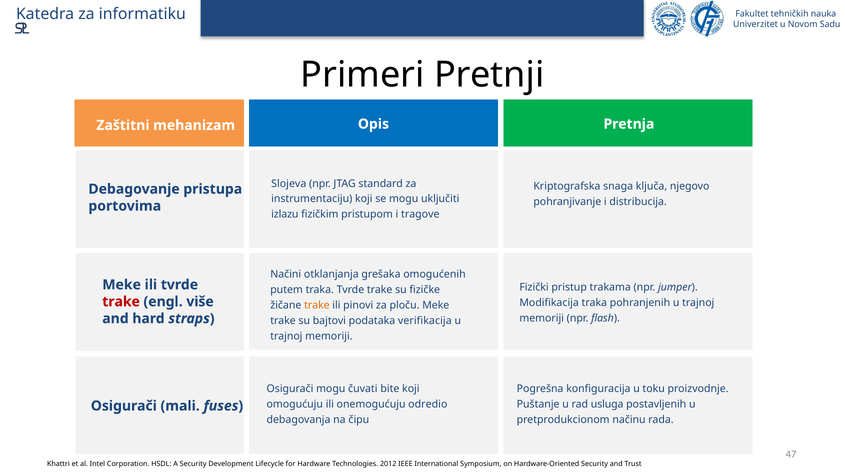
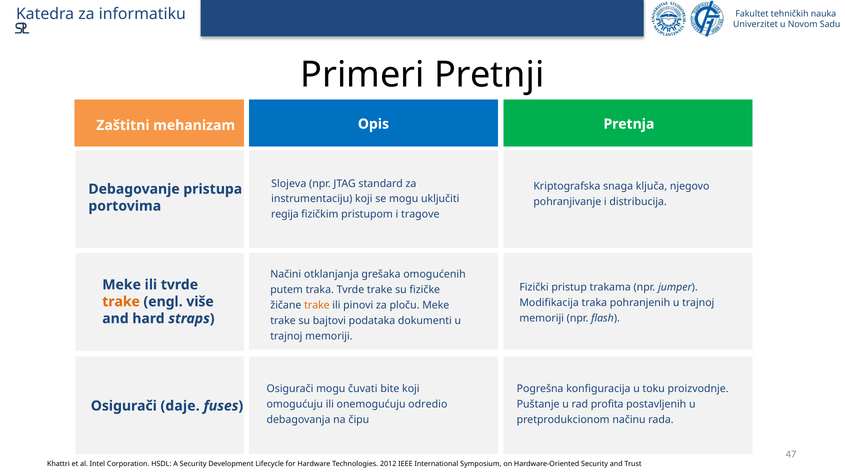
izlazu: izlazu -> regija (285, 214)
trake colour: red -> orange (121, 301)
verifikacija: verifikacija -> dokumenti (425, 320)
usluga: usluga -> profita (607, 404)
mali: mali -> daje (180, 405)
